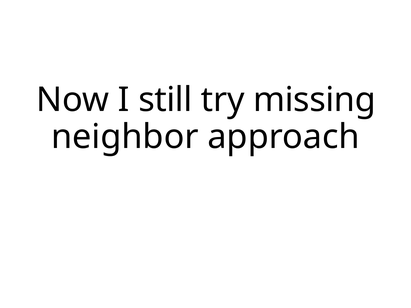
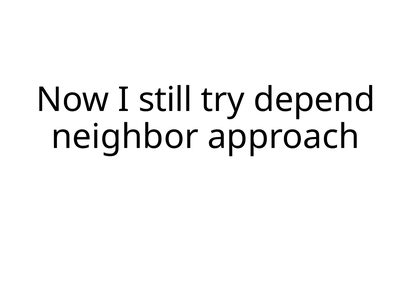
missing: missing -> depend (314, 100)
